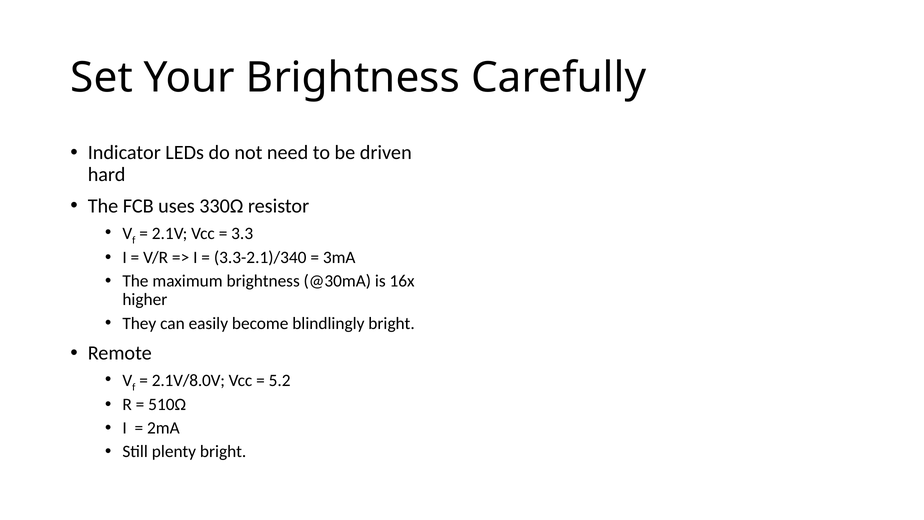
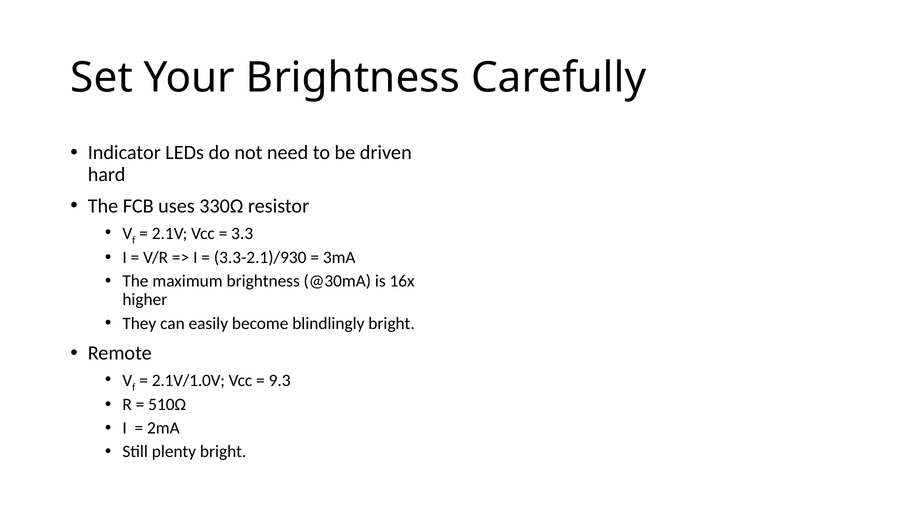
3.3-2.1)/340: 3.3-2.1)/340 -> 3.3-2.1)/930 (260, 257)
2.1V/8.0V: 2.1V/8.0V -> 2.1V/1.0V (188, 380)
5.2: 5.2 -> 9.3 (280, 380)
